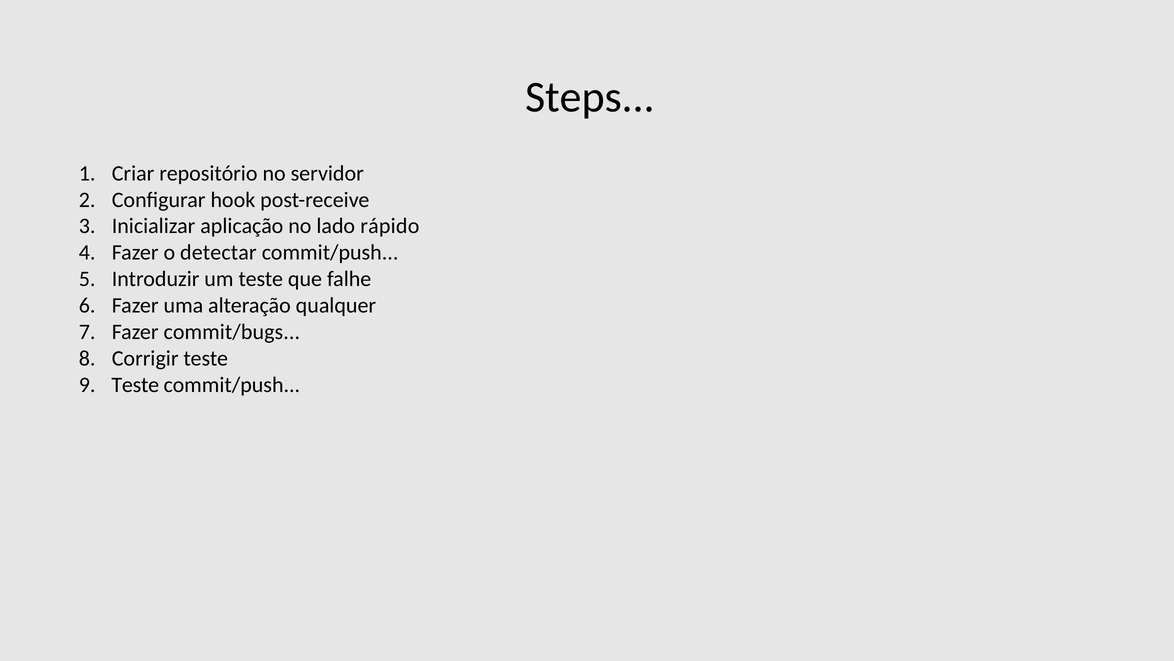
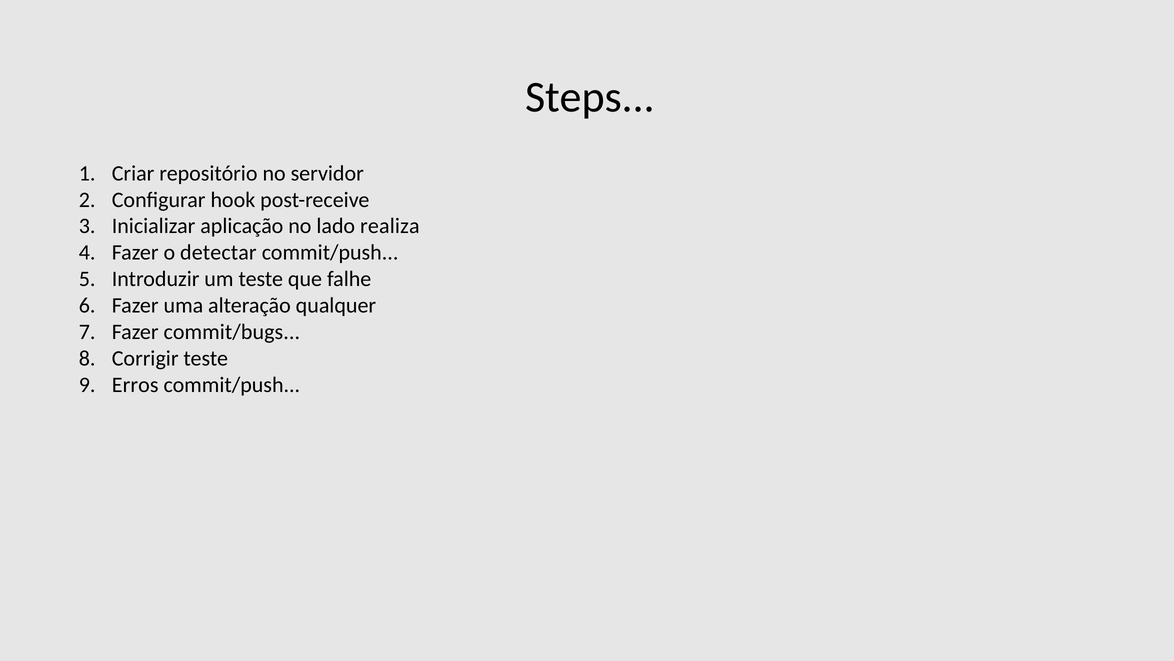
rápido: rápido -> realiza (390, 226)
Teste: Teste -> Erros (135, 384)
